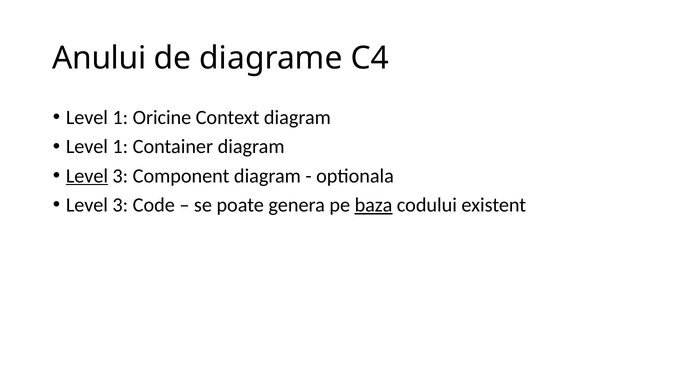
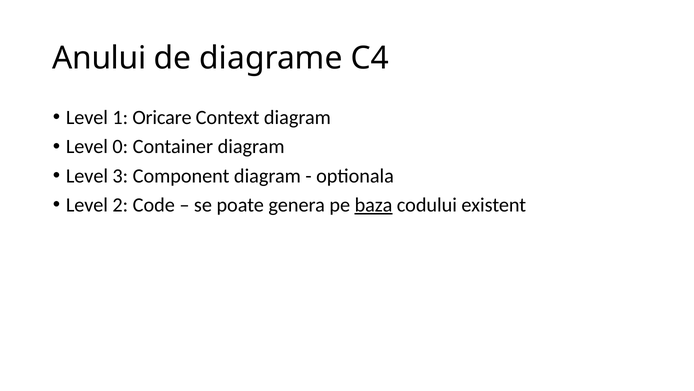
Oricine: Oricine -> Oricare (162, 117)
1: 1 -> 0 (120, 146)
Level underline: present -> none (87, 176)
3: 3 -> 2 (120, 205)
